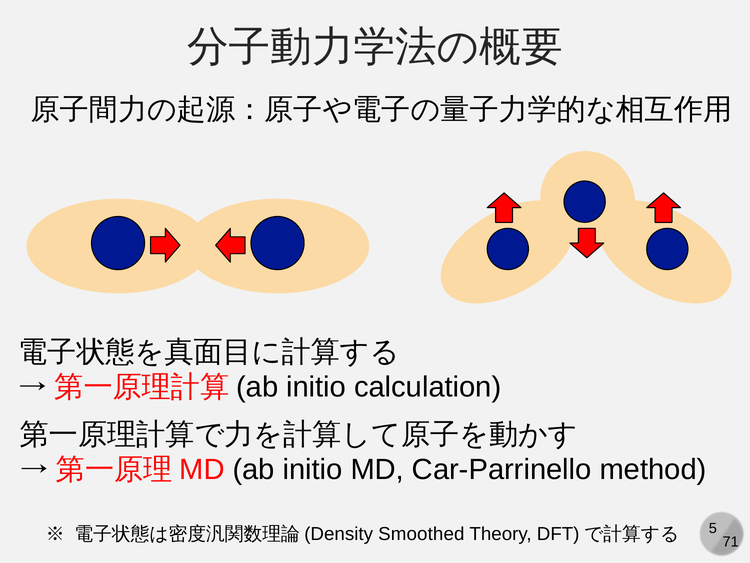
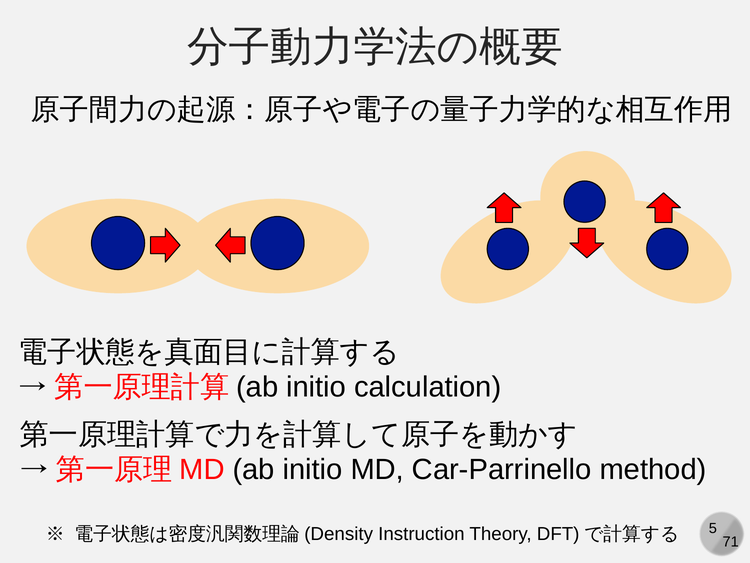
Smoothed: Smoothed -> Instruction (421, 534)
